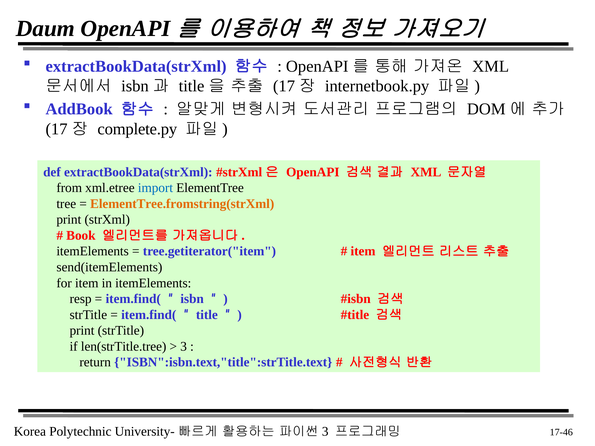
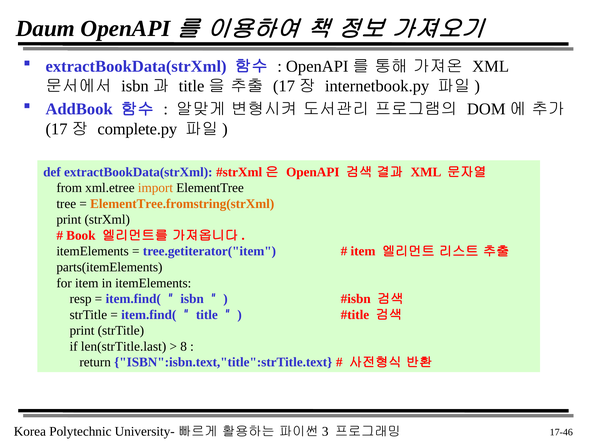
import colour: blue -> orange (155, 188)
send(itemElements: send(itemElements -> parts(itemElements (109, 267)
len(strTitle.tree: len(strTitle.tree -> len(strTitle.last (124, 347)
3: 3 -> 8 (184, 347)
